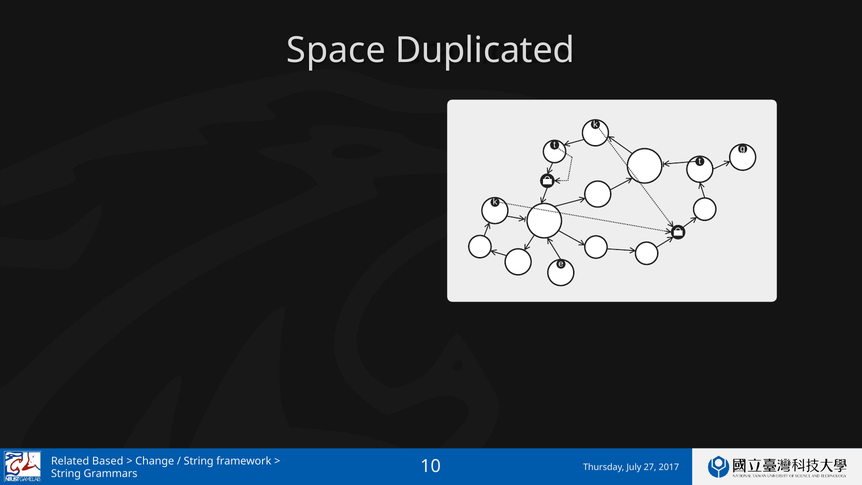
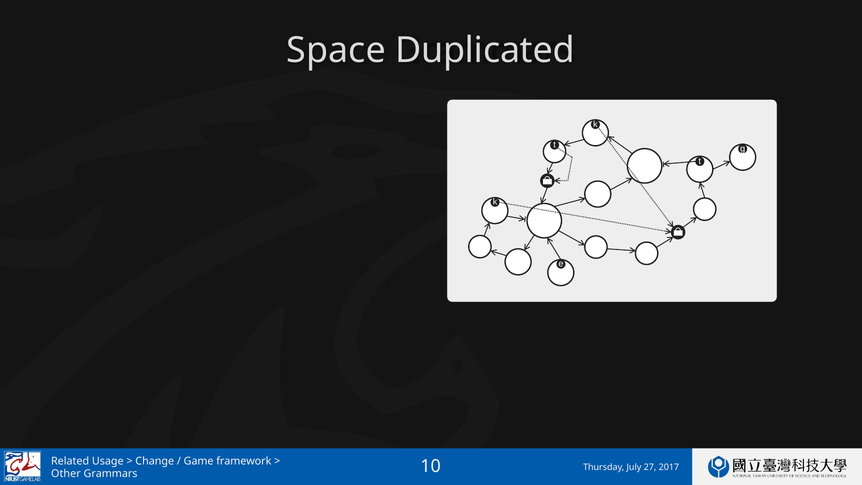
Based: Based -> Usage (108, 461)
String: String -> Game (199, 461)
String: String -> Other (66, 474)
